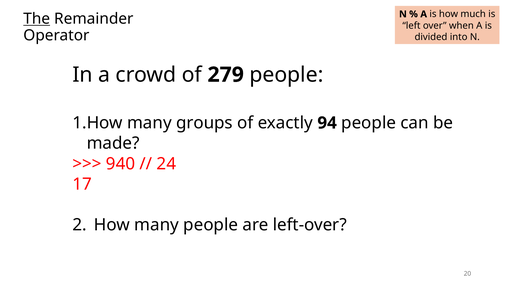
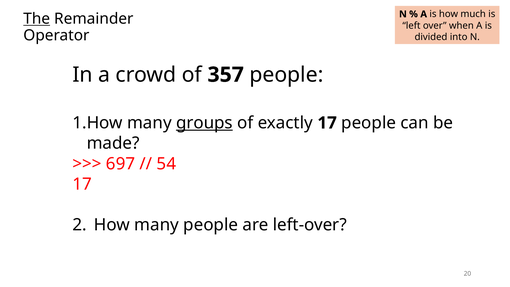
279: 279 -> 357 (226, 75)
groups underline: none -> present (204, 123)
exactly 94: 94 -> 17 (327, 123)
940: 940 -> 697 (121, 164)
24: 24 -> 54 (166, 164)
